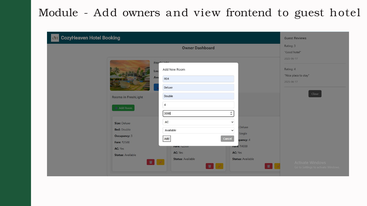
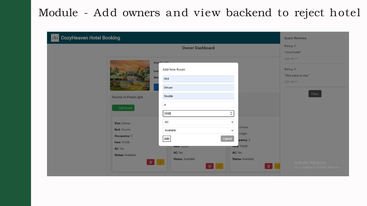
frontend: frontend -> backend (249, 13)
guest: guest -> reject (309, 13)
